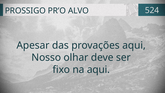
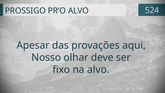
na aqui: aqui -> alvo (98, 69)
